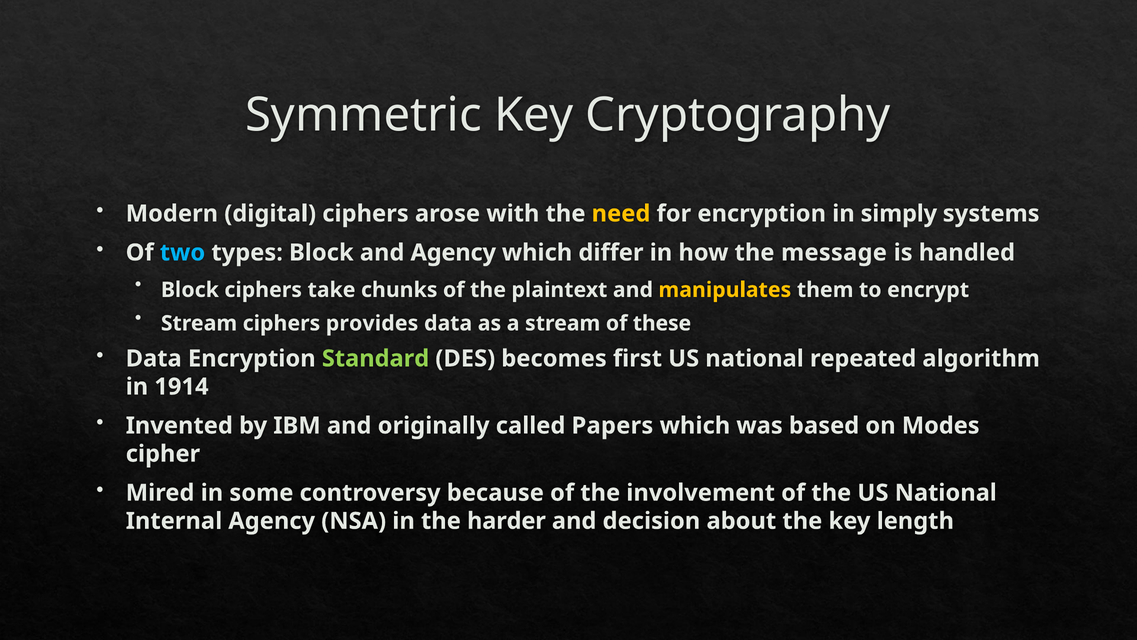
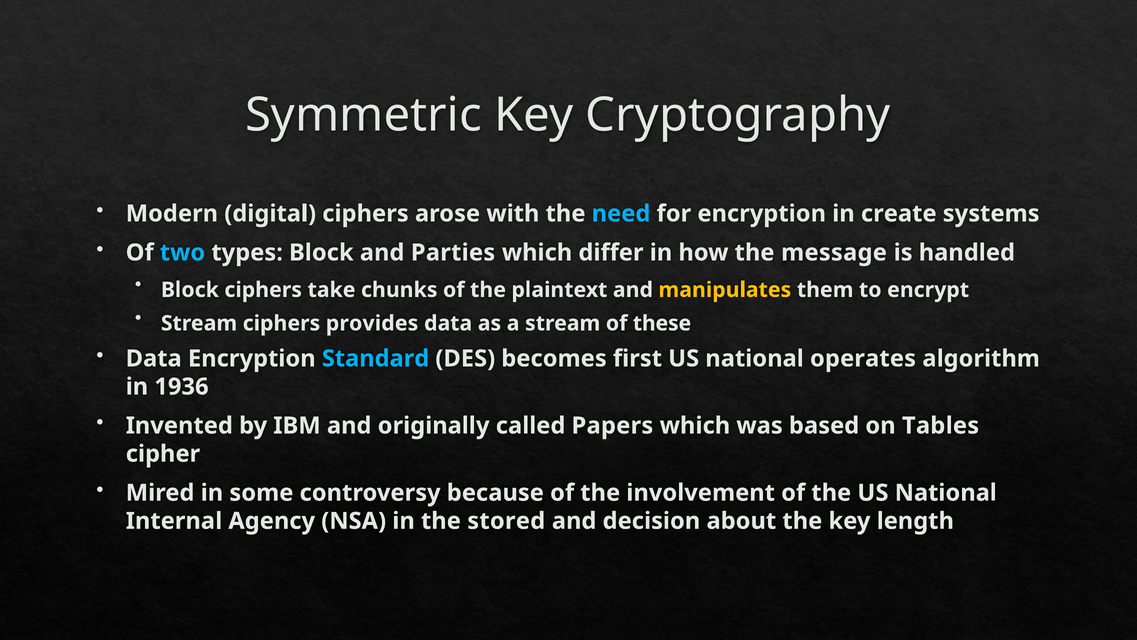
need colour: yellow -> light blue (621, 213)
simply: simply -> create (899, 213)
and Agency: Agency -> Parties (453, 252)
Standard colour: light green -> light blue (375, 358)
repeated: repeated -> operates (863, 358)
1914: 1914 -> 1936 (181, 386)
Modes: Modes -> Tables (941, 425)
harder: harder -> stored (506, 521)
